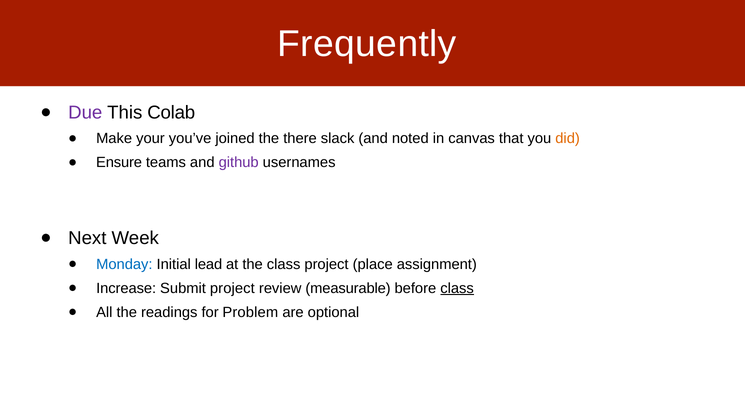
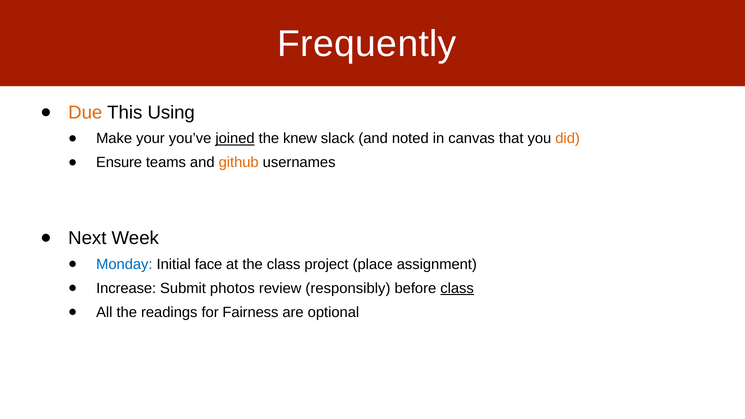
Due colour: purple -> orange (85, 113)
Colab: Colab -> Using (171, 113)
joined underline: none -> present (235, 139)
there: there -> knew (300, 139)
github colour: purple -> orange (239, 163)
lead: lead -> face (209, 264)
Submit project: project -> photos (232, 288)
measurable: measurable -> responsibly (348, 288)
Problem: Problem -> Fairness (250, 312)
